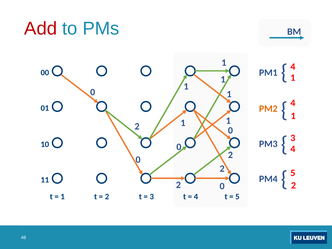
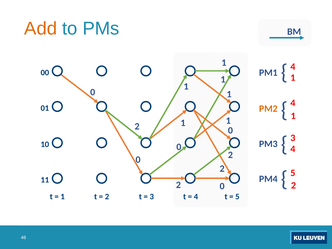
Add colour: red -> orange (41, 29)
